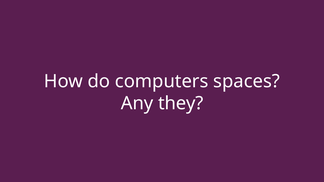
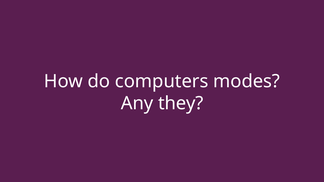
spaces: spaces -> modes (247, 81)
